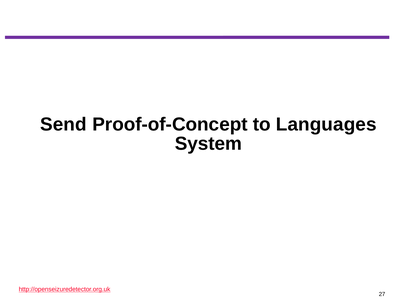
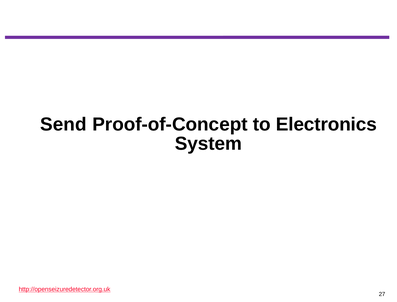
Languages: Languages -> Electronics (326, 125)
